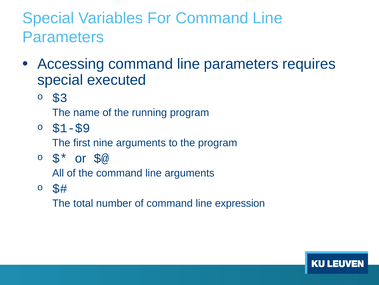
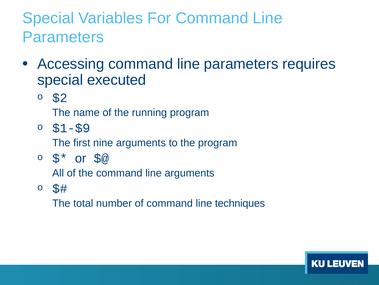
$3: $3 -> $2 (60, 98)
expression: expression -> techniques (240, 203)
